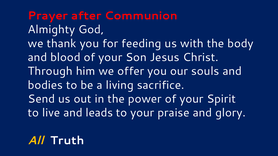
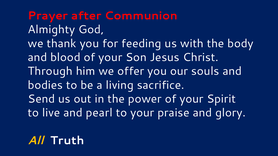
leads: leads -> pearl (99, 113)
